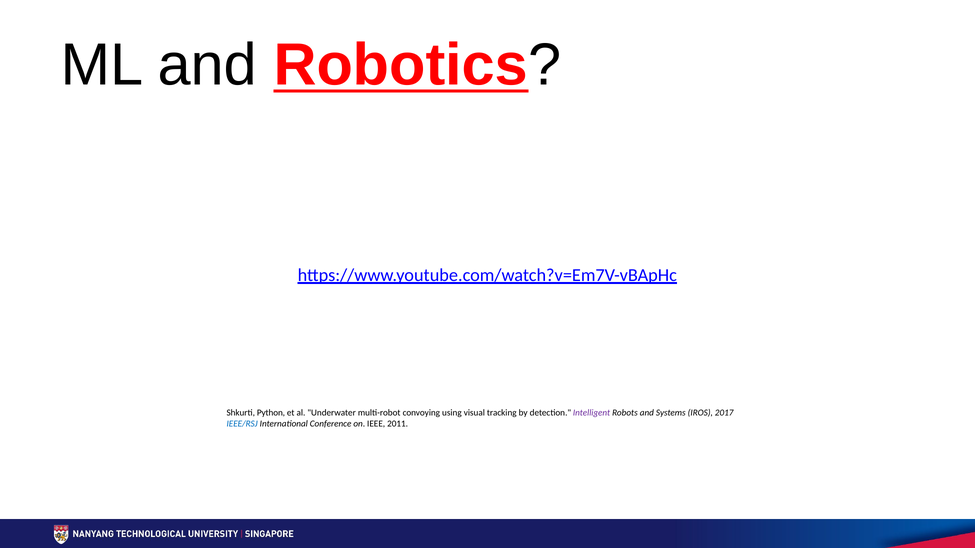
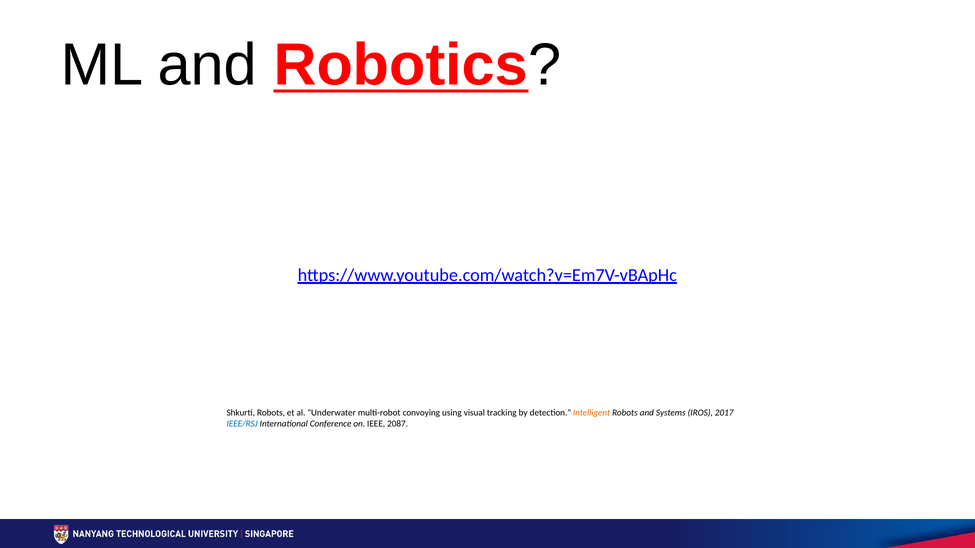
Shkurti Python: Python -> Robots (271, 413)
Intelligent colour: purple -> orange (592, 413)
2011: 2011 -> 2087 (398, 424)
